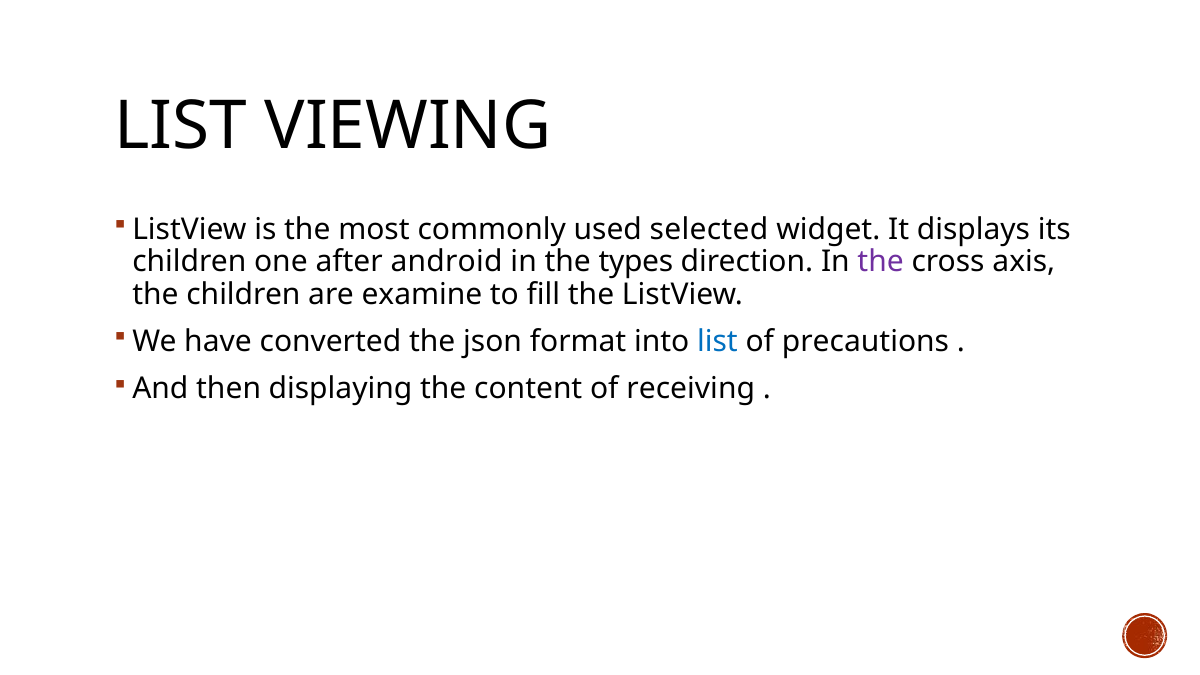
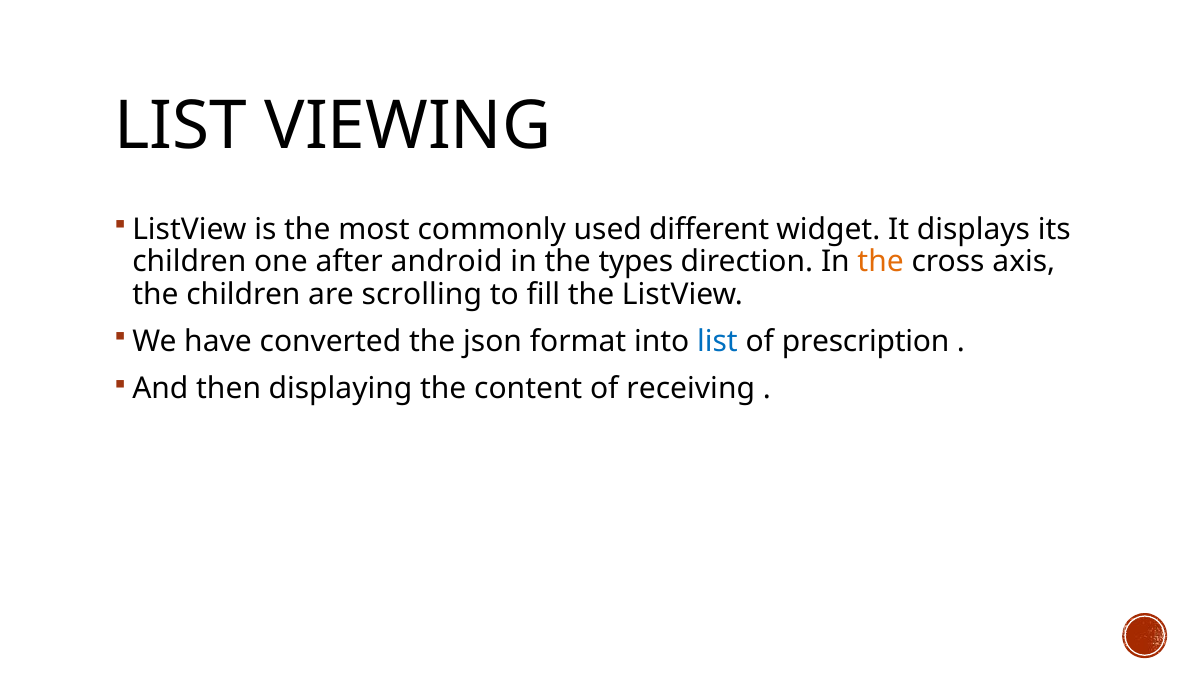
selected: selected -> different (709, 229)
the colour: purple -> orange (881, 262)
examine: examine -> scrolling (422, 294)
precautions: precautions -> prescription (866, 341)
